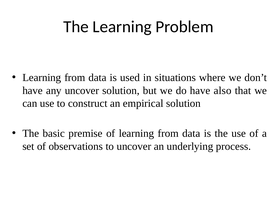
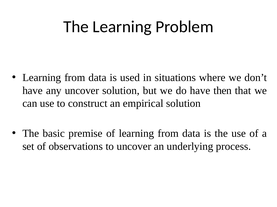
also: also -> then (223, 91)
